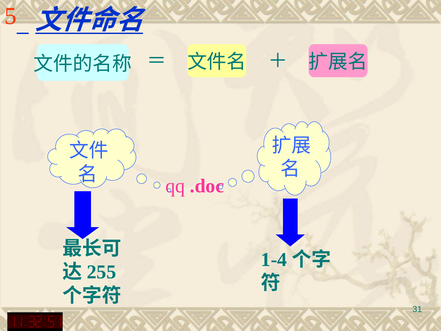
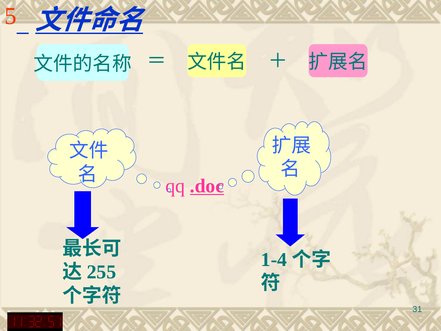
.doc underline: none -> present (207, 186)
